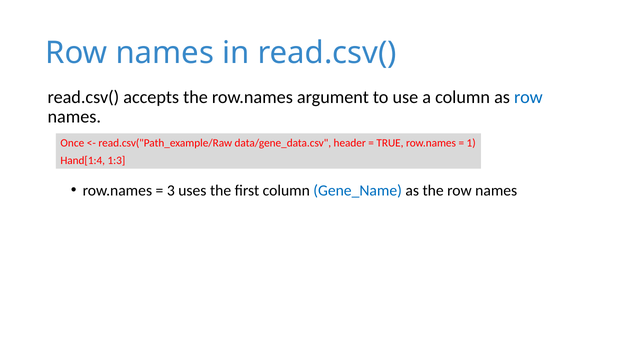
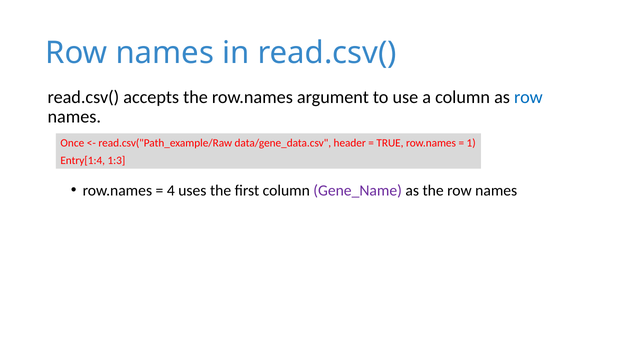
Hand[1:4: Hand[1:4 -> Entry[1:4 (83, 160)
3: 3 -> 4 (171, 190)
Gene_Name colour: blue -> purple (358, 190)
